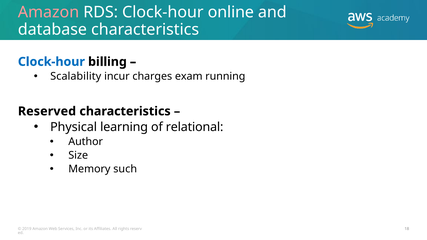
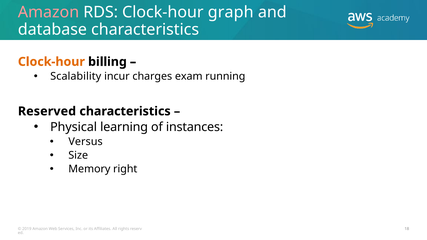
online: online -> graph (231, 12)
Clock-hour colour: blue -> orange (51, 62)
relational: relational -> instances (195, 127)
Author: Author -> Versus (86, 142)
such: such -> right (125, 169)
